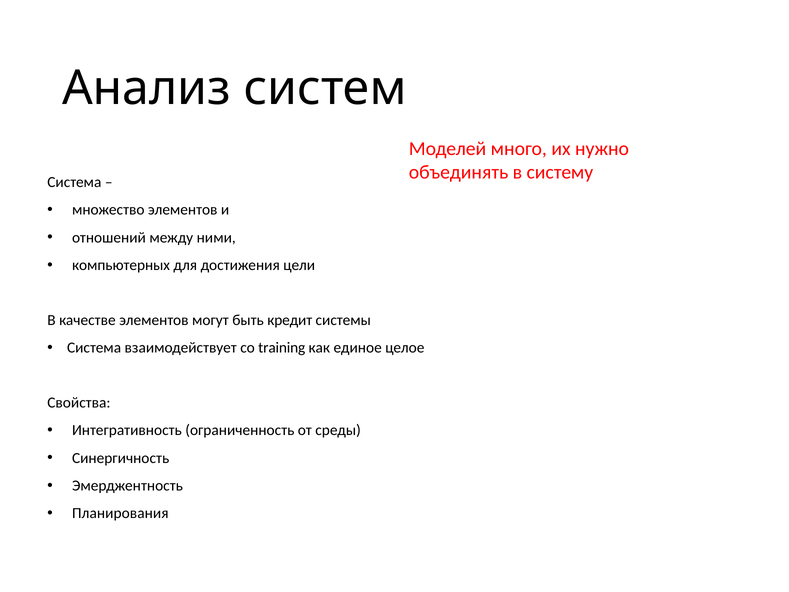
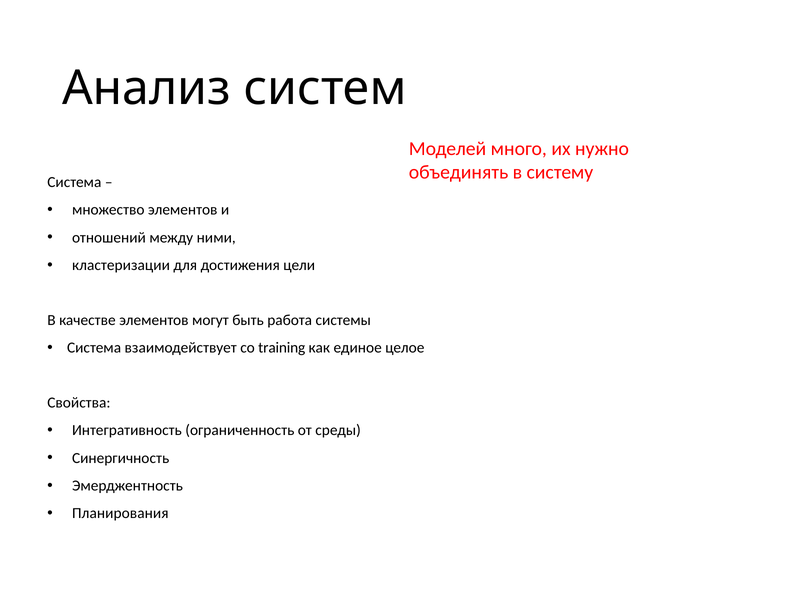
компьютерных: компьютерных -> кластеризации (121, 265)
кредит: кредит -> работа (290, 320)
